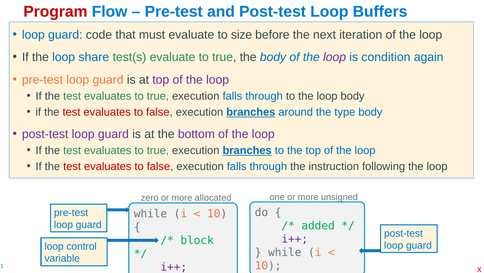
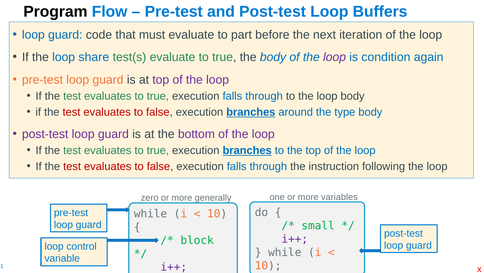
Program colour: red -> black (55, 12)
size: size -> part (241, 35)
unsigned: unsigned -> variables (339, 197)
allocated: allocated -> generally (213, 197)
added: added -> small (318, 225)
